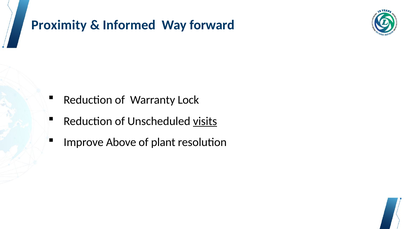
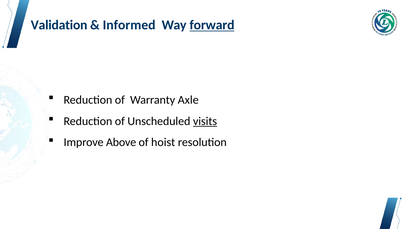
Proximity: Proximity -> Validation (59, 25)
forward underline: none -> present (212, 25)
Lock: Lock -> Axle (188, 100)
plant: plant -> hoist (163, 142)
